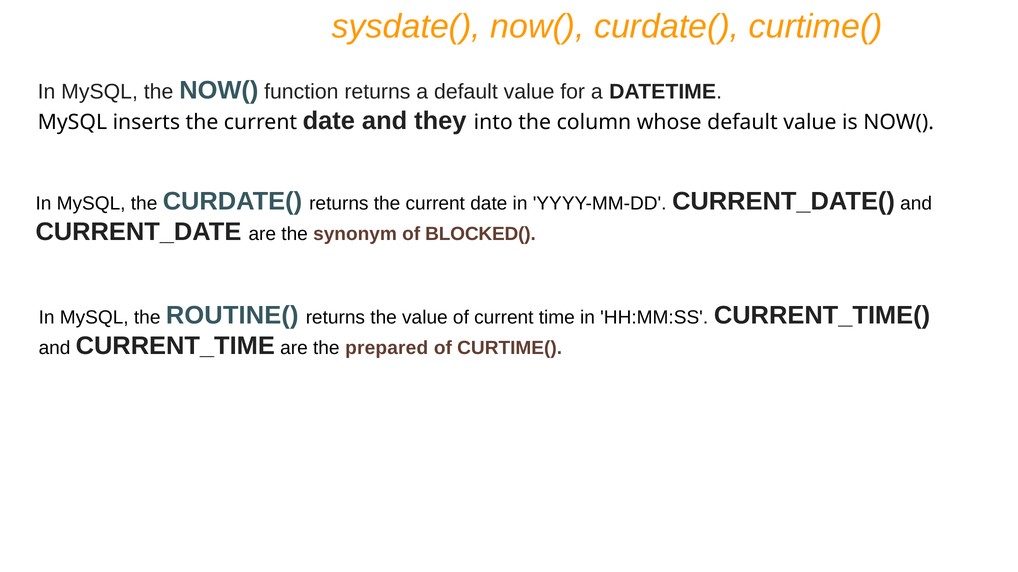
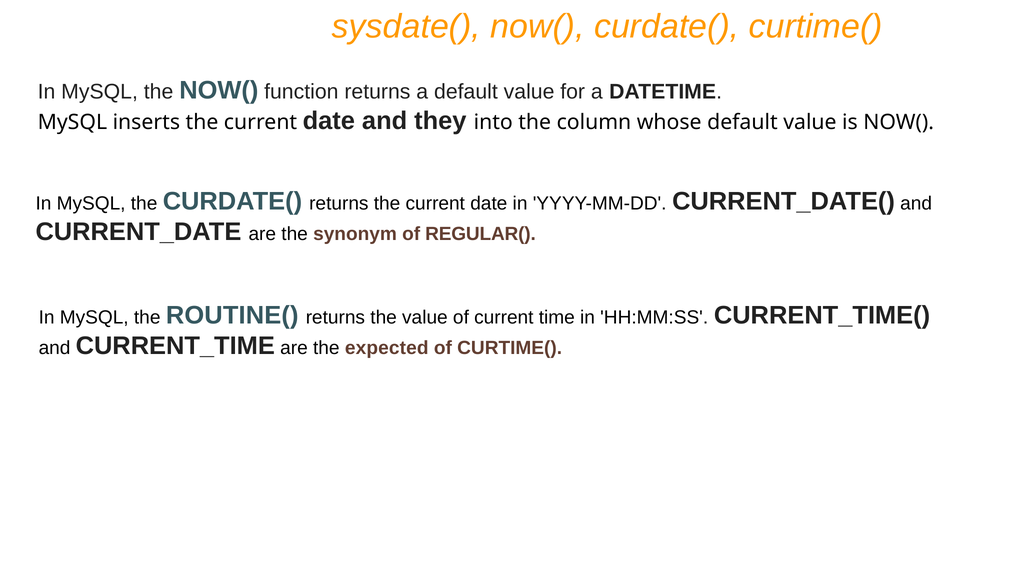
BLOCKED(: BLOCKED( -> REGULAR( (481, 234)
prepared: prepared -> expected (387, 349)
